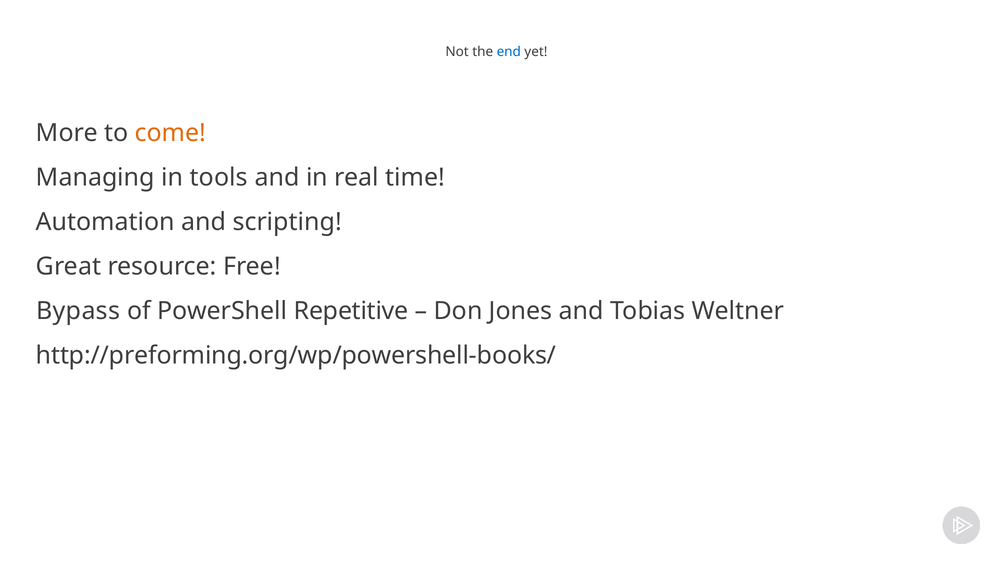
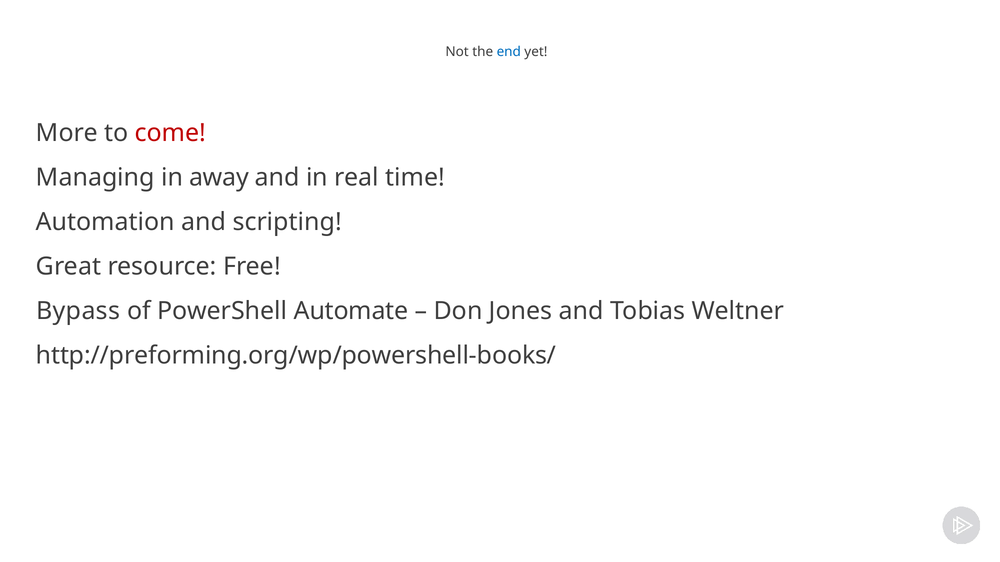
come colour: orange -> red (171, 133)
tools: tools -> away (219, 178)
Repetitive: Repetitive -> Automate (351, 311)
